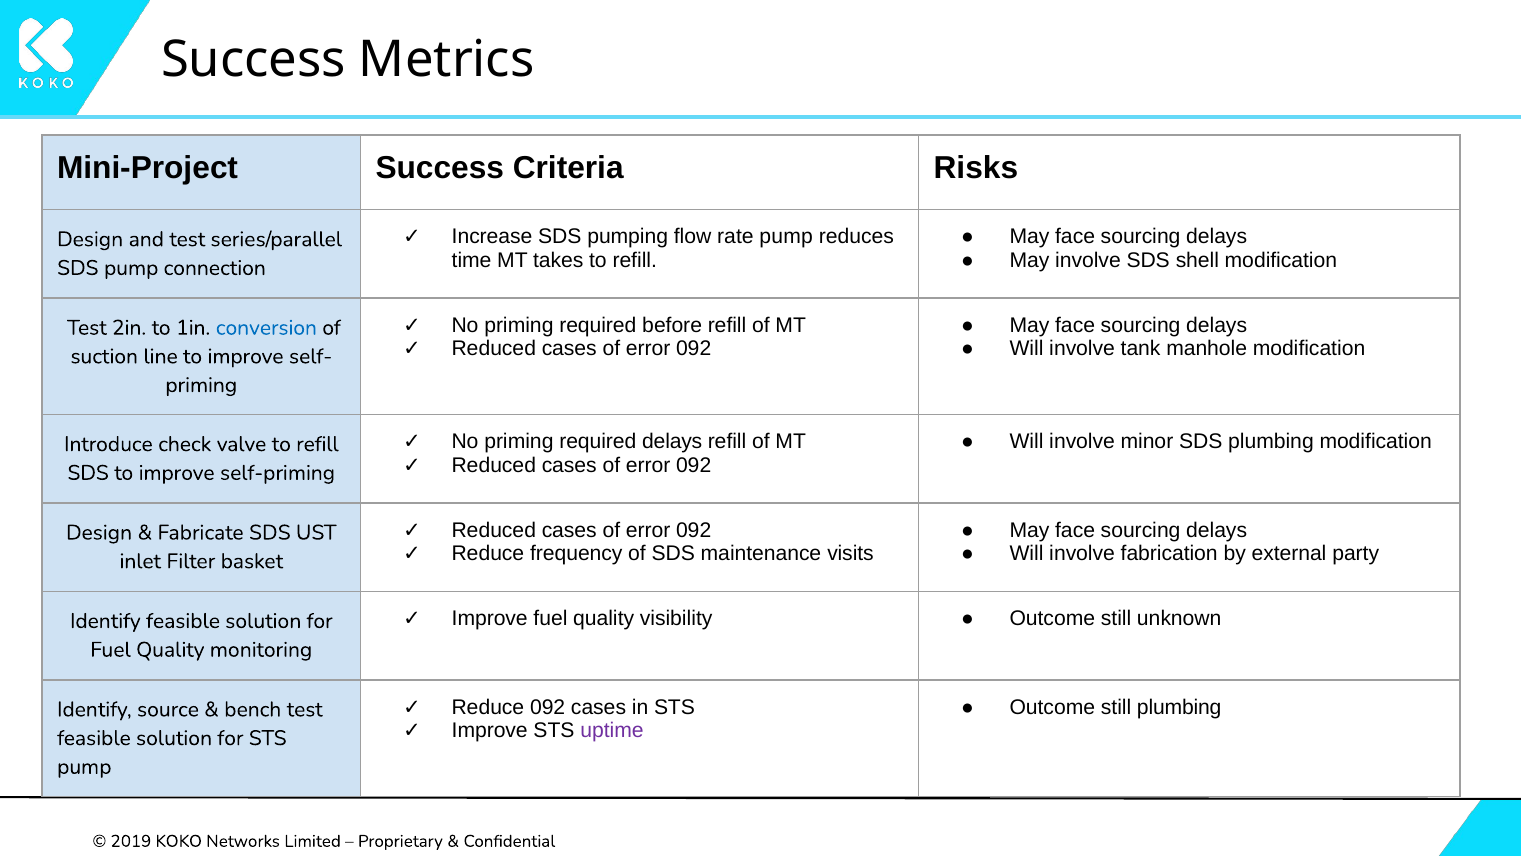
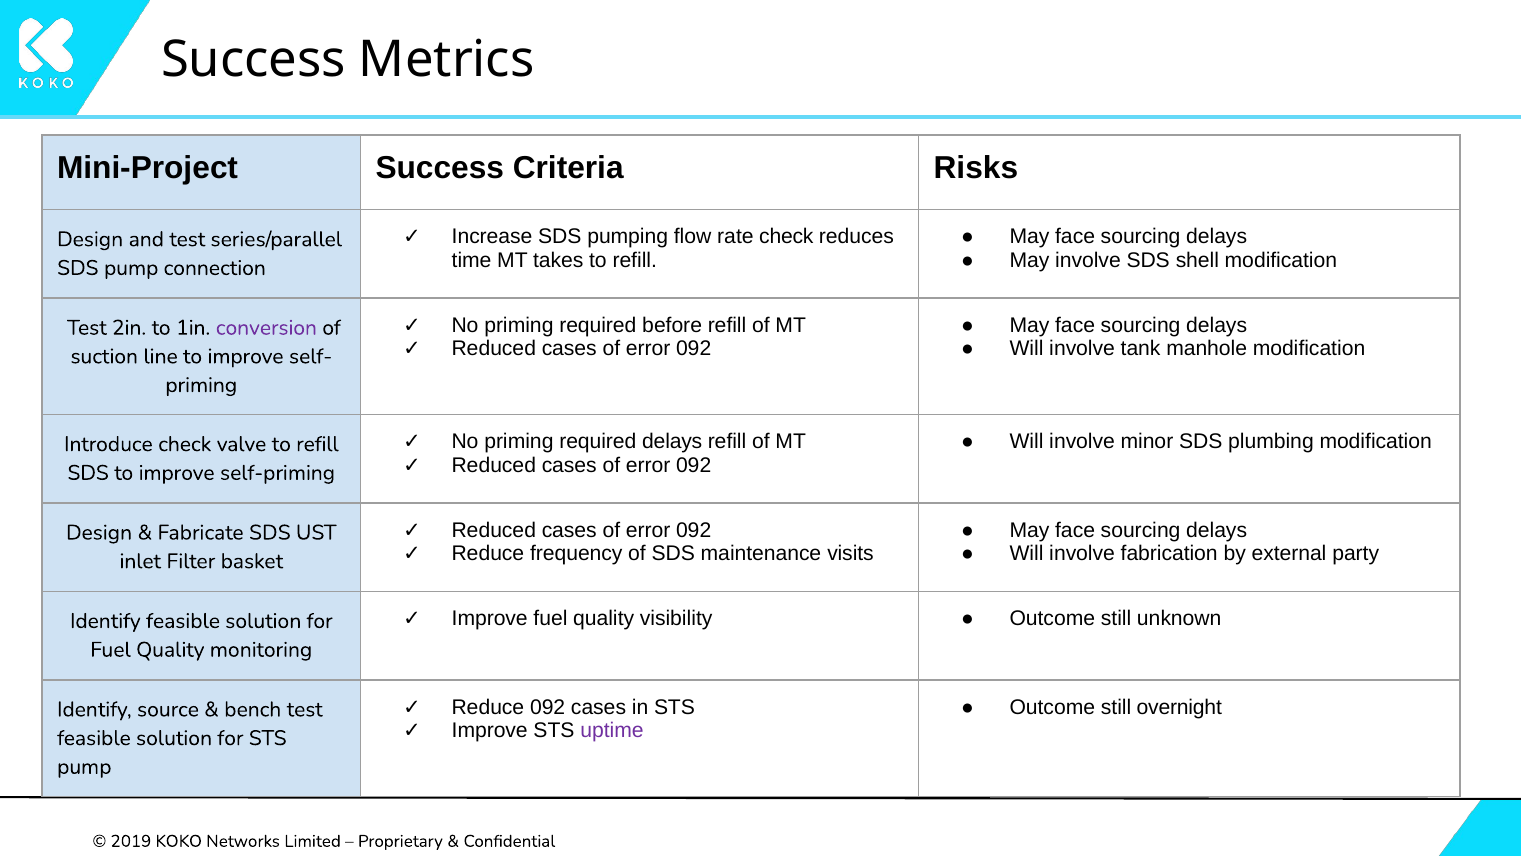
rate pump: pump -> check (786, 237)
conversion colour: blue -> purple (266, 328)
still plumbing: plumbing -> overnight (1179, 707)
